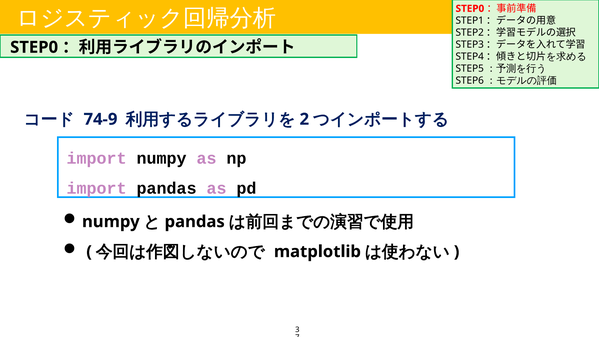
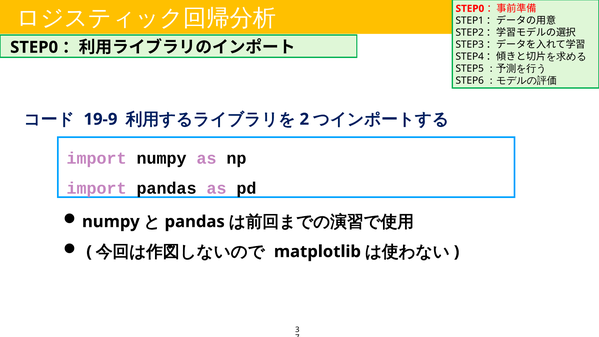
74-9: 74-9 -> 19-9 (100, 119)
